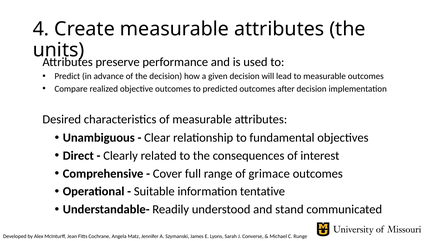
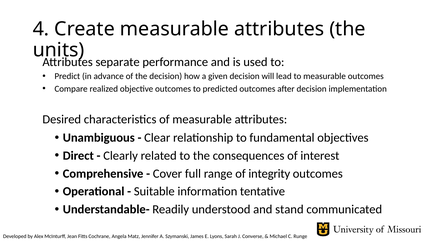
preserve: preserve -> separate (118, 62)
grimace: grimace -> integrity (269, 174)
